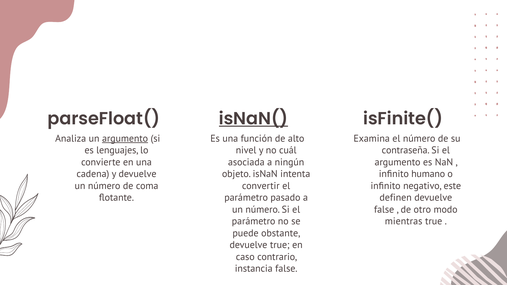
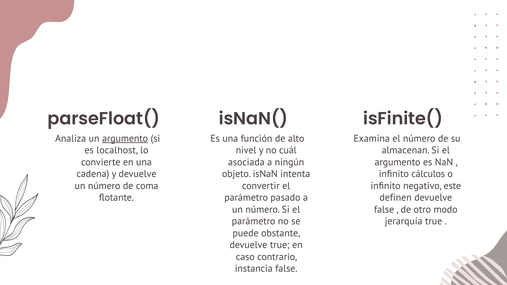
isNaN( underline: present -> none (254, 119)
lenguajes: lenguajes -> localhost (117, 150)
contraseña: contraseña -> almacenan (406, 150)
humano: humano -> cálculos (428, 174)
mientras: mientras -> jerarquía (404, 221)
